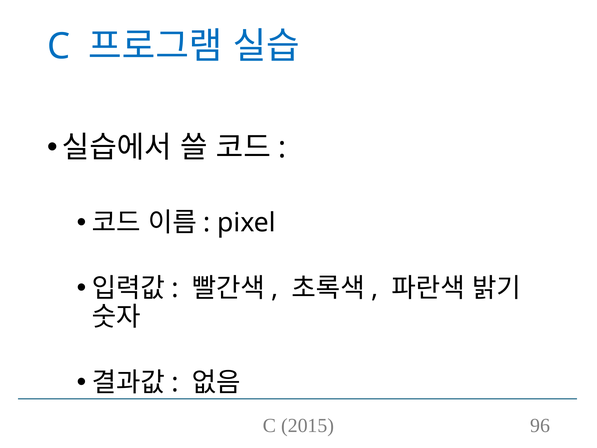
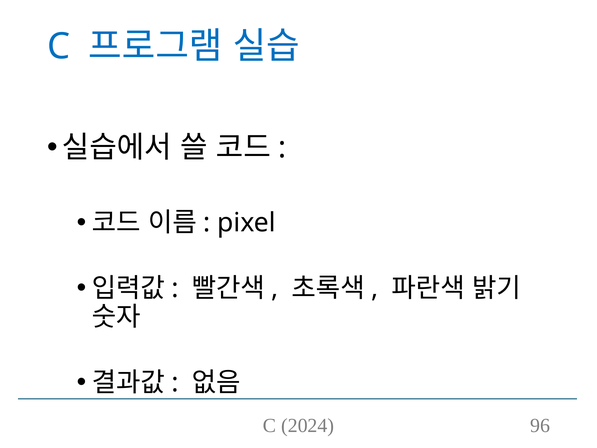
2015: 2015 -> 2024 (308, 425)
